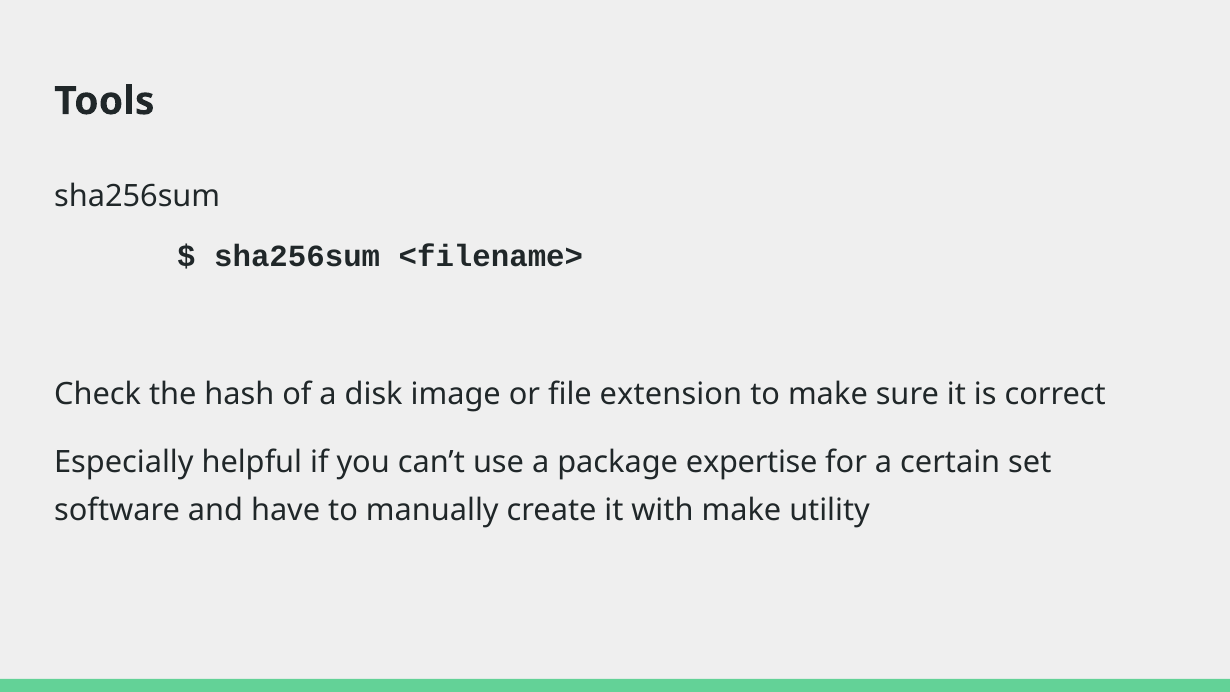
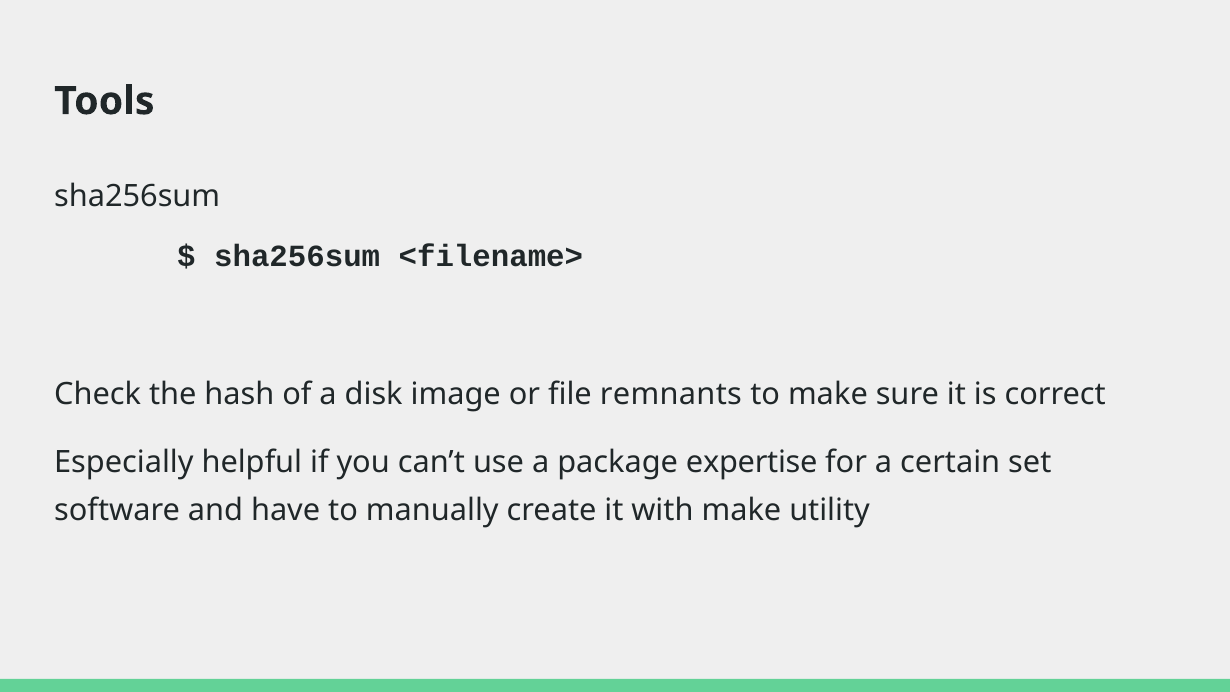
extension: extension -> remnants (671, 394)
